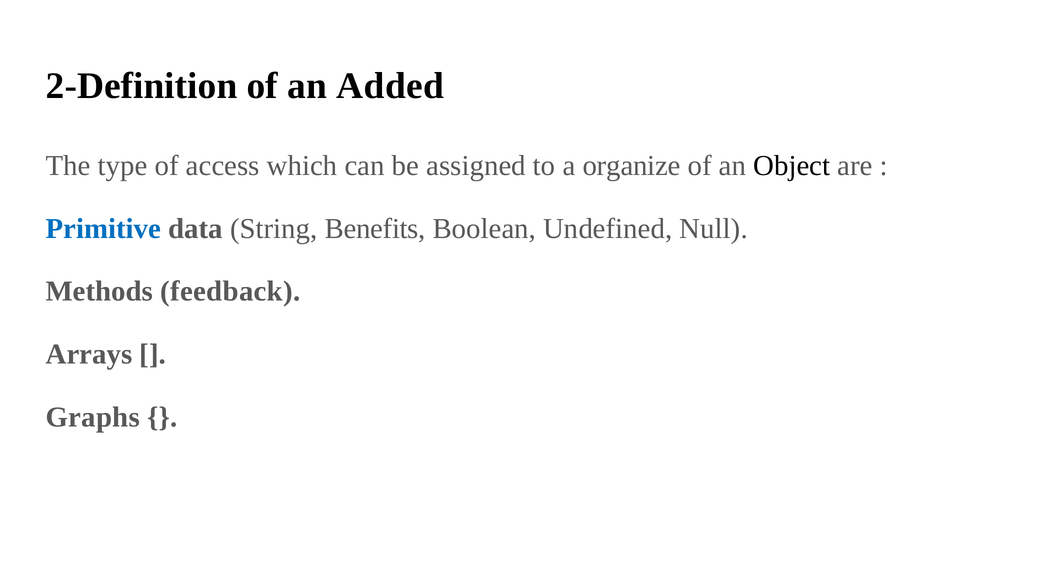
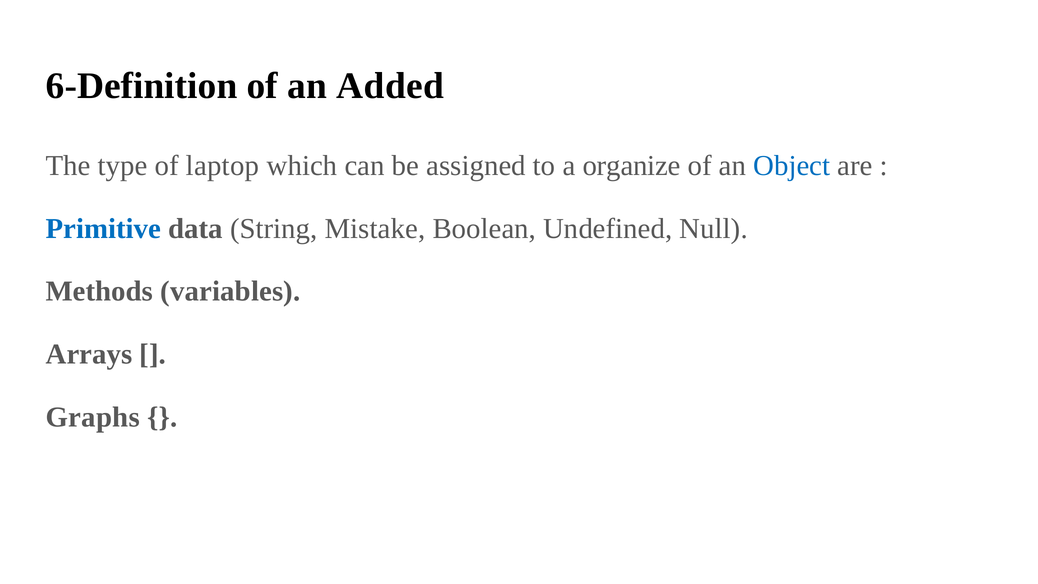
2-Definition: 2-Definition -> 6-Definition (142, 86)
access: access -> laptop (223, 166)
Object colour: black -> blue (792, 166)
Benefits: Benefits -> Mistake (375, 229)
feedback: feedback -> variables (230, 291)
